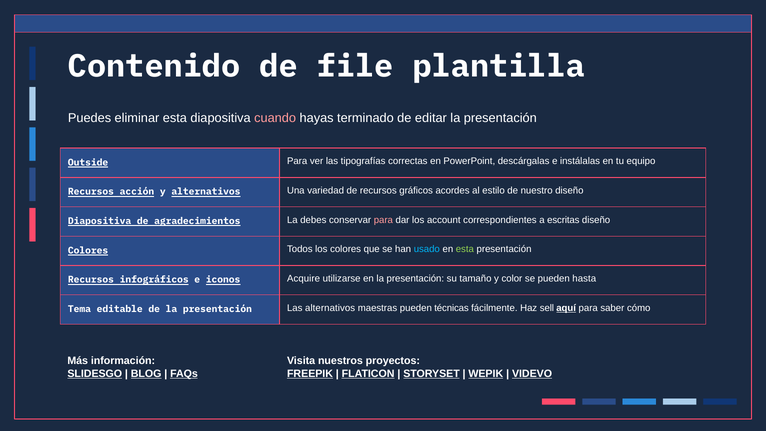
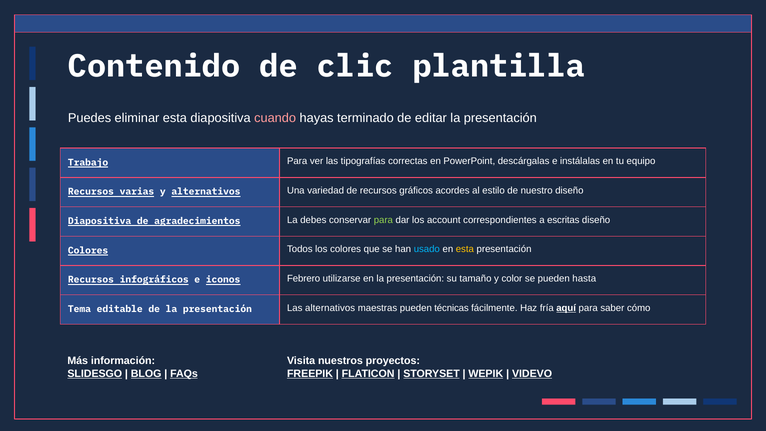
file: file -> clic (355, 66)
Outside: Outside -> Trabajo (88, 162)
acción: acción -> varias (137, 192)
para colour: pink -> light green (383, 220)
esta colour: light green -> yellow (465, 249)
Acquire: Acquire -> Febrero (304, 279)
sell: sell -> fría (547, 308)
